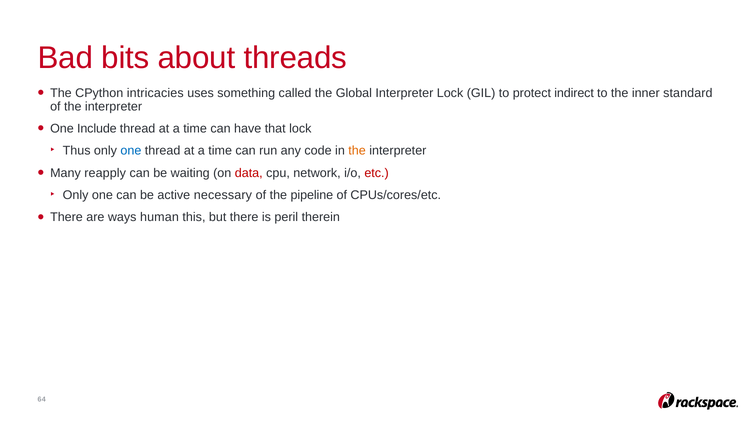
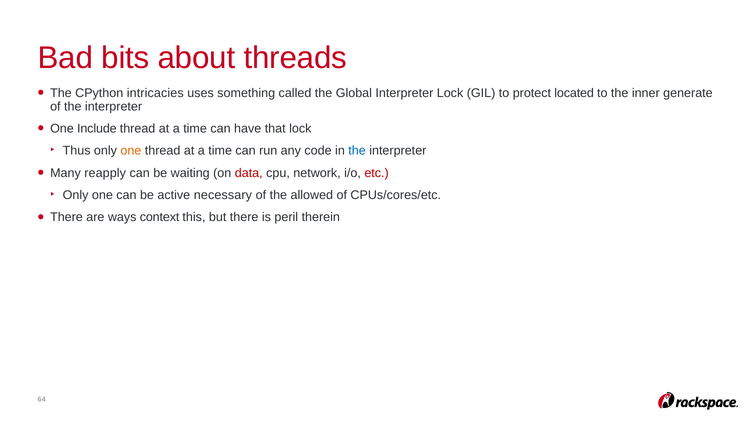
indirect: indirect -> located (574, 93)
standard: standard -> generate (688, 93)
one colour: blue -> orange (131, 151)
the colour: orange -> blue (357, 151)
pipeline: pipeline -> allowed (312, 195)
human: human -> context (160, 217)
